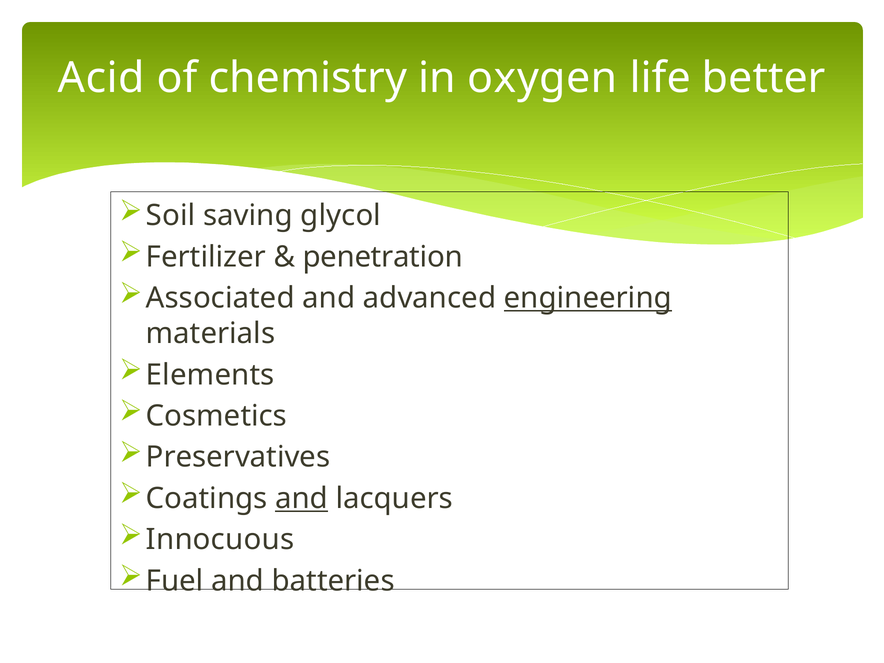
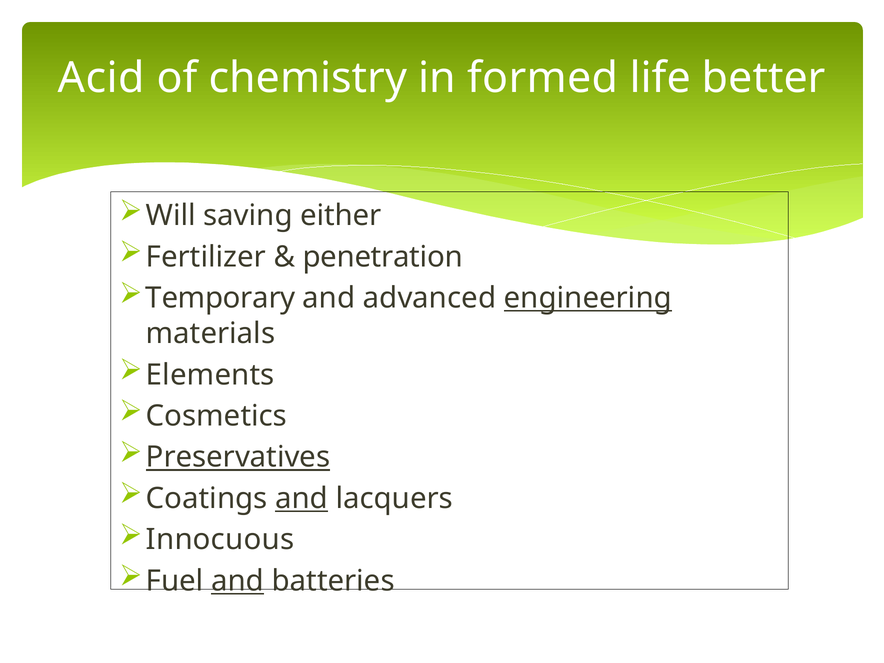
oxygen: oxygen -> formed (543, 78)
Soil: Soil -> Will (171, 216)
glycol: glycol -> either (341, 216)
Associated: Associated -> Temporary (220, 298)
Preservatives underline: none -> present (238, 457)
and underline: none -> present (238, 581)
